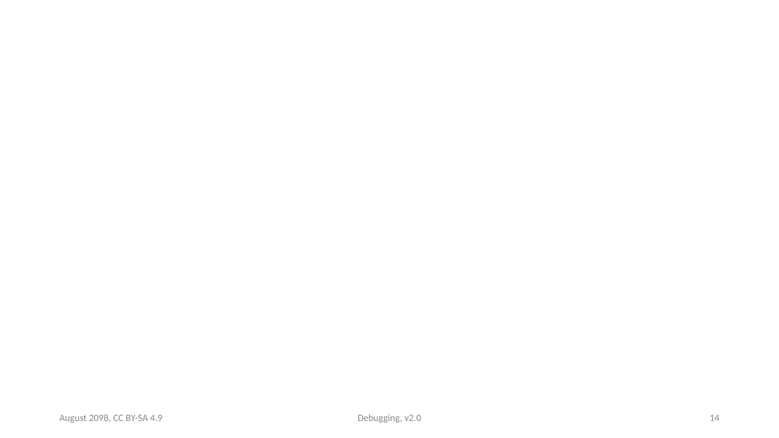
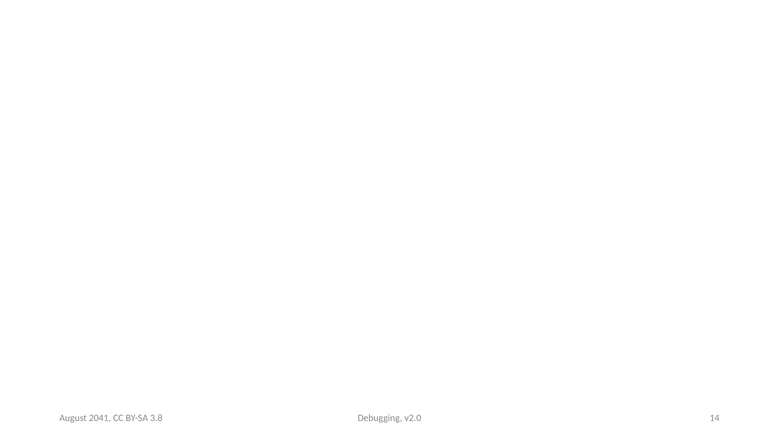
2098: 2098 -> 2041 (100, 418)
4.9: 4.9 -> 3.8 (156, 418)
